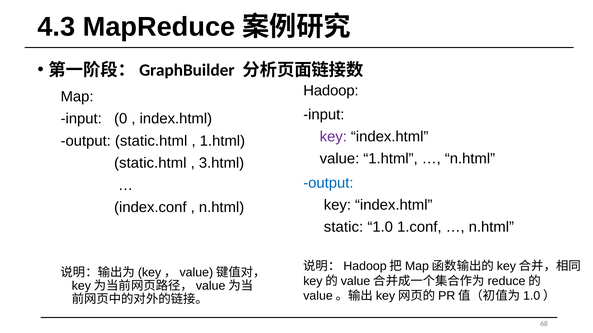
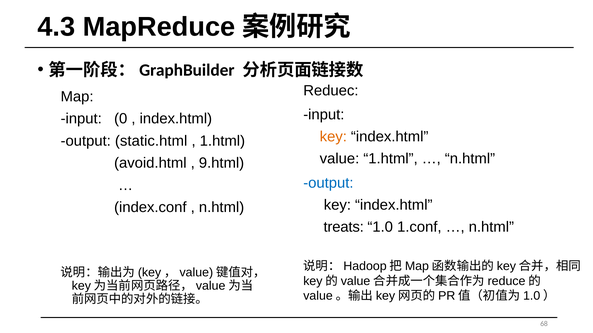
Hadoop: Hadoop -> Reduec (331, 91)
key colour: purple -> orange (333, 137)
static.html: static.html -> avoid.html (150, 163)
3.html: 3.html -> 9.html (222, 163)
static: static -> treats (344, 227)
